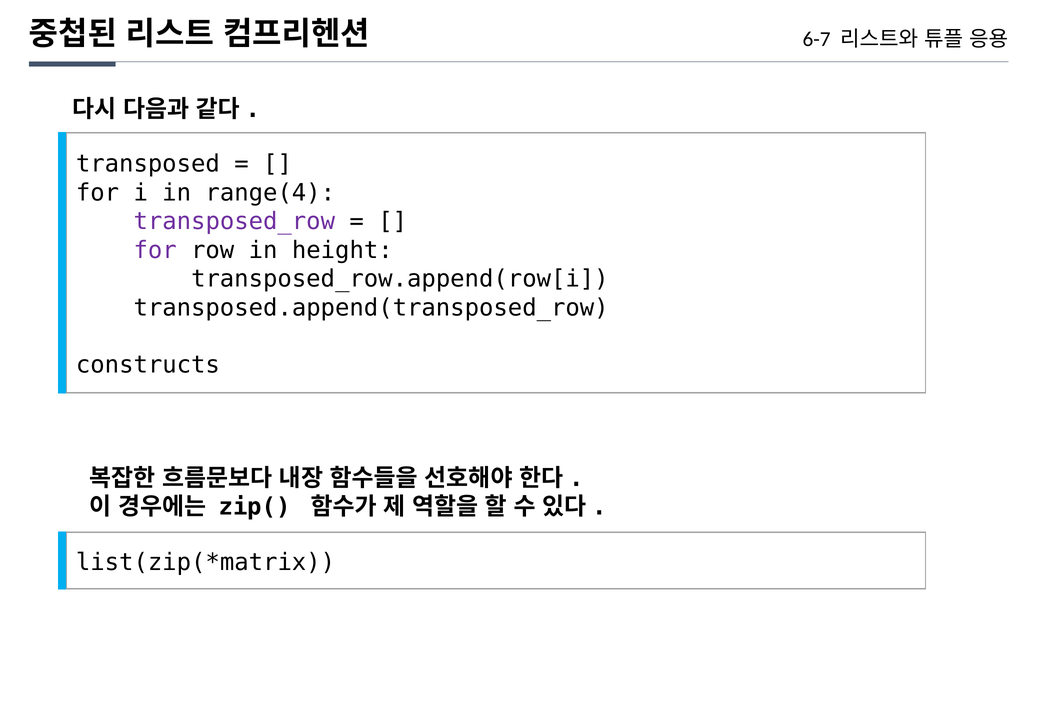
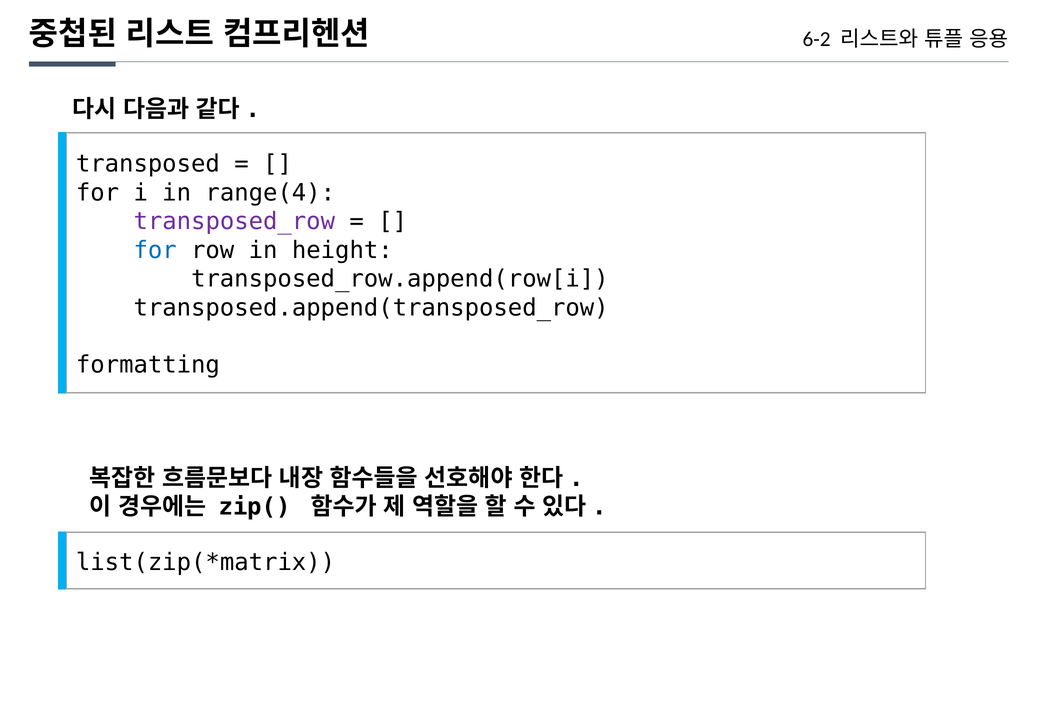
6-7: 6-7 -> 6-2 (817, 39)
for colour: purple -> blue (155, 250)
constructs: constructs -> formatting (148, 365)
